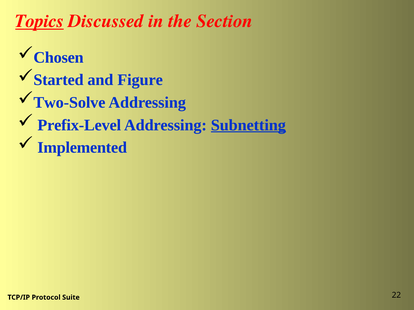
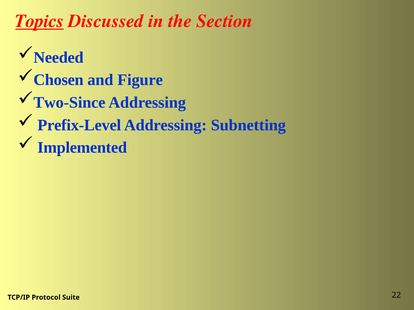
Chosen: Chosen -> Needed (59, 58)
Started: Started -> Chosen (59, 80)
Two-Solve: Two-Solve -> Two-Since (69, 103)
Subnetting underline: present -> none (248, 125)
